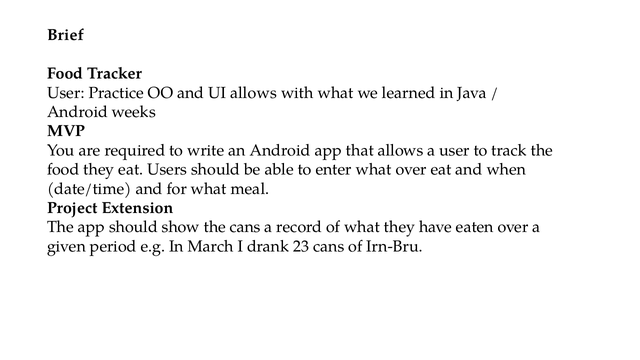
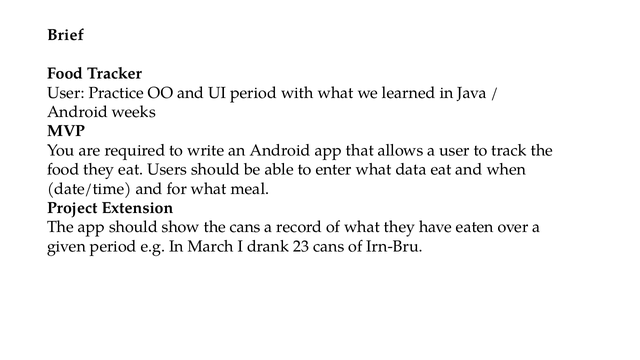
UI allows: allows -> period (253, 93)
what over: over -> data (411, 170)
